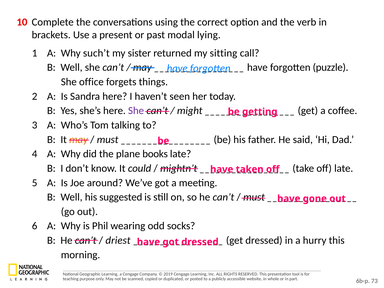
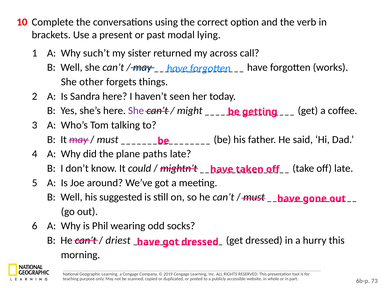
sitting: sitting -> across (224, 53)
puzzle: puzzle -> works (331, 67)
office: office -> other (91, 82)
may colour: orange -> purple (79, 140)
books: books -> paths (155, 154)
